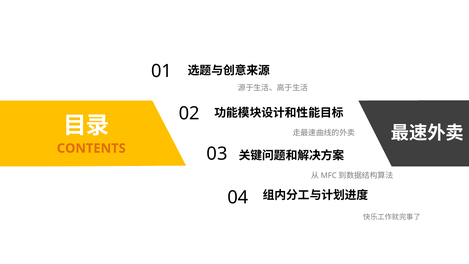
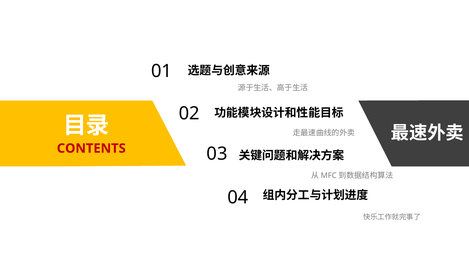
CONTENTS colour: orange -> red (91, 148)
